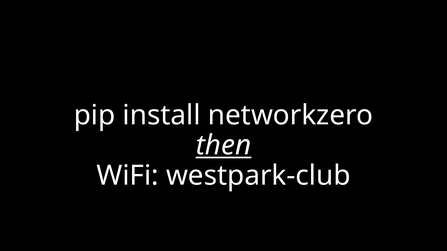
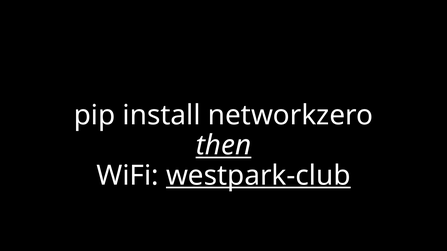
westpark-club underline: none -> present (258, 176)
